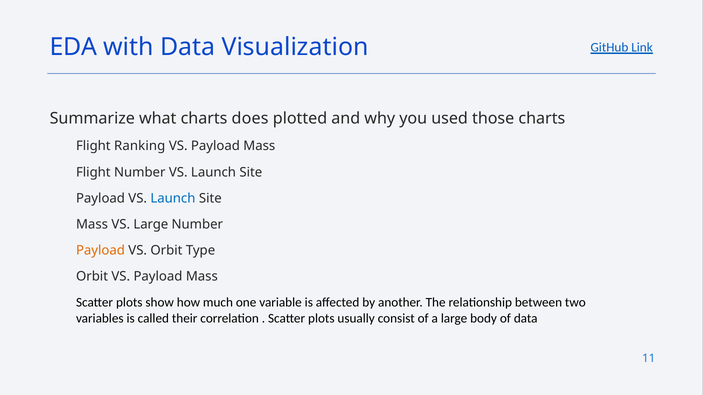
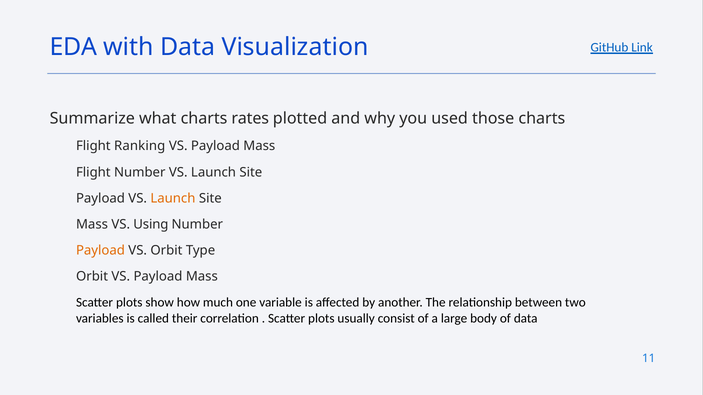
does: does -> rates (250, 119)
Launch colour: blue -> orange (173, 198)
VS Large: Large -> Using (151, 225)
